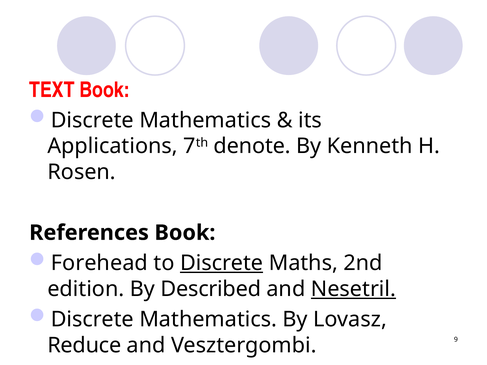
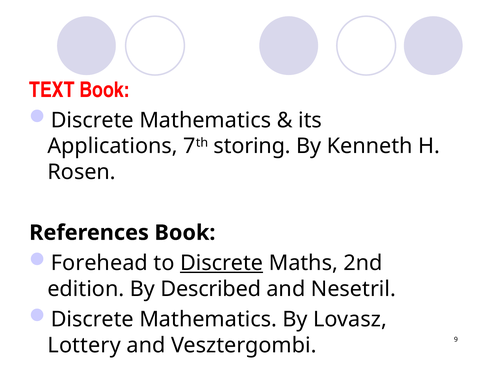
denote: denote -> storing (252, 146)
Nesetril underline: present -> none (353, 289)
Reduce: Reduce -> Lottery (84, 345)
